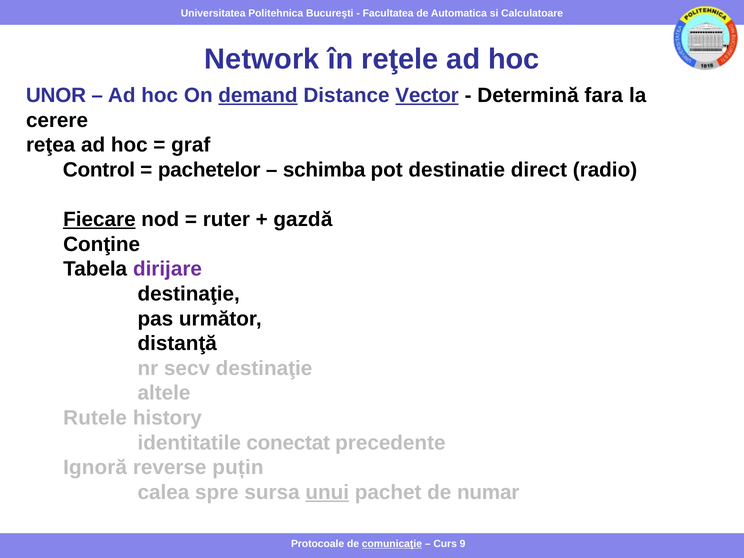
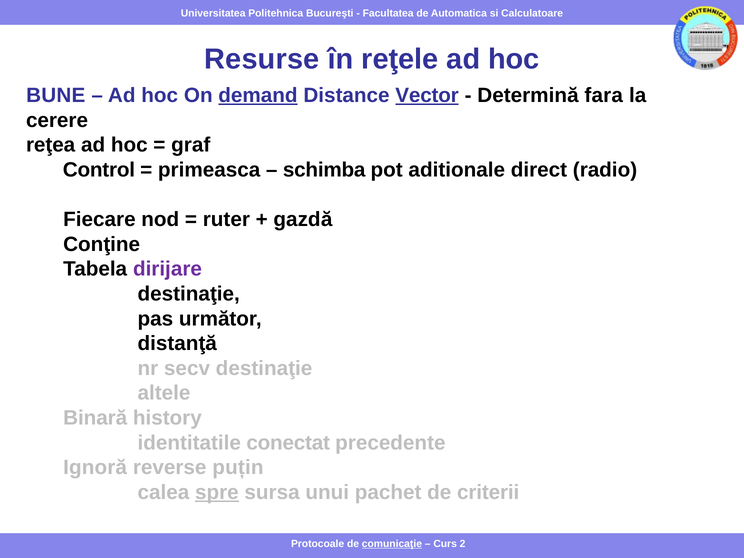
Network: Network -> Resurse (262, 59)
UNOR: UNOR -> BUNE (56, 95)
pachetelor: pachetelor -> primeasca (209, 170)
destinatie: destinatie -> aditionale (457, 170)
Fiecare underline: present -> none (99, 219)
Rutele: Rutele -> Binară (95, 418)
spre underline: none -> present (217, 492)
unui underline: present -> none (327, 492)
numar: numar -> criterii (488, 492)
9: 9 -> 2 (463, 544)
